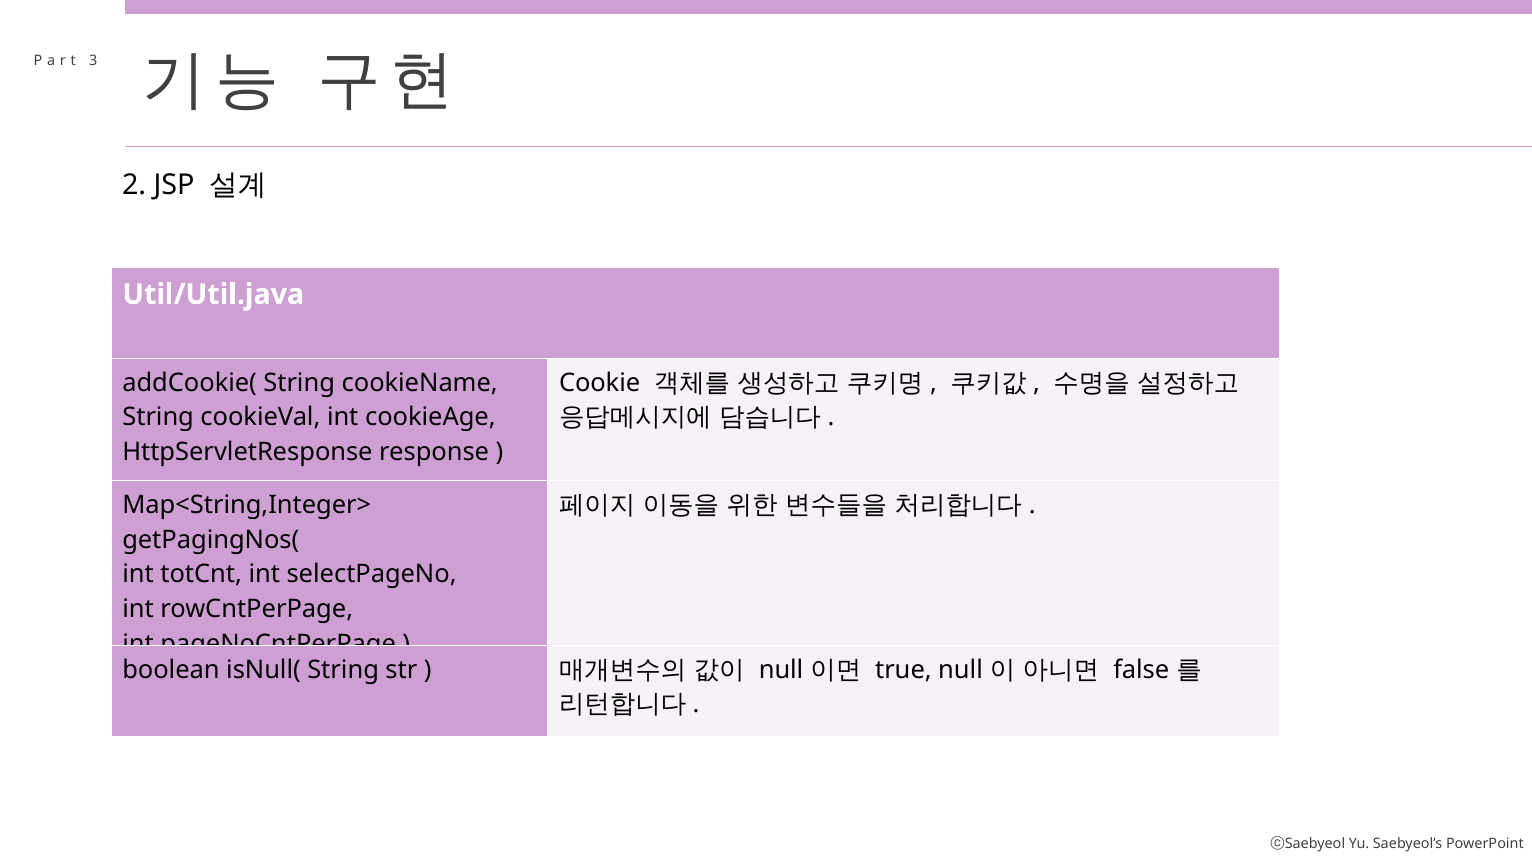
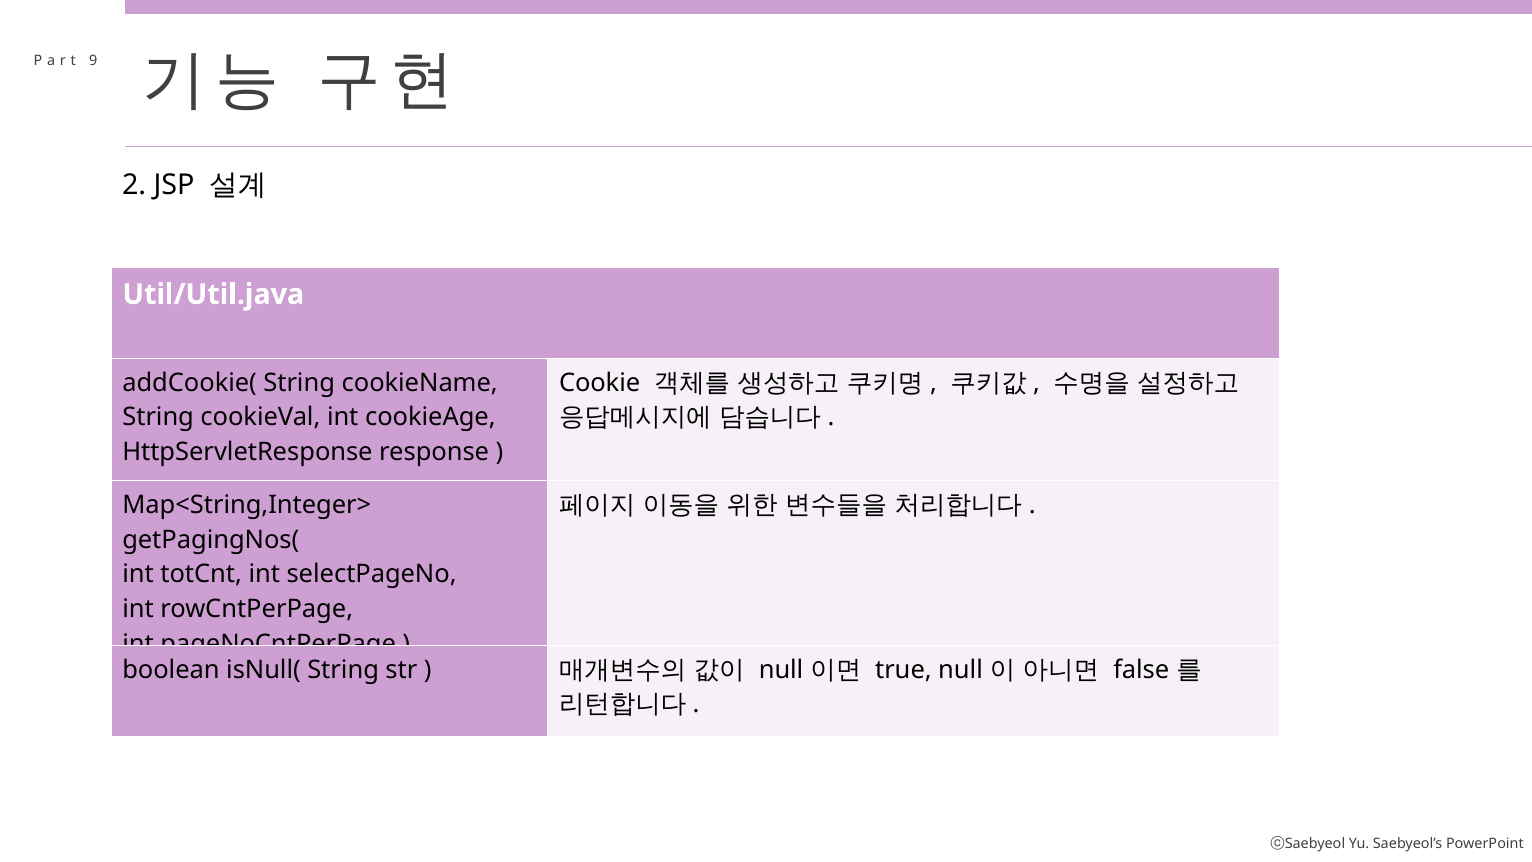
3: 3 -> 9 (93, 61)
